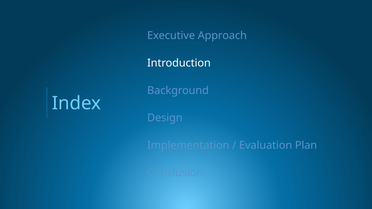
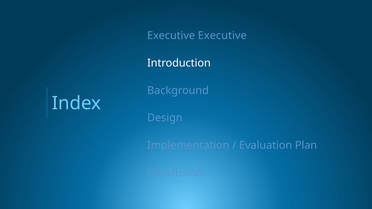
Executive Approach: Approach -> Executive (222, 36)
